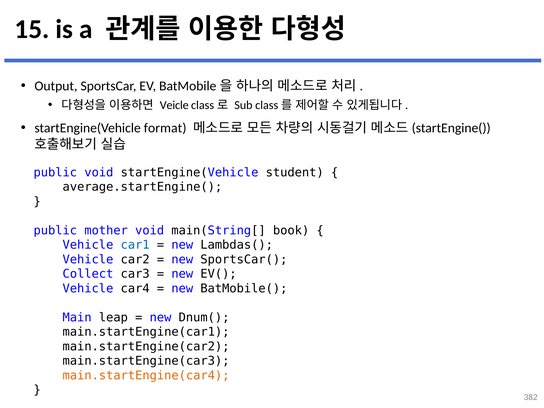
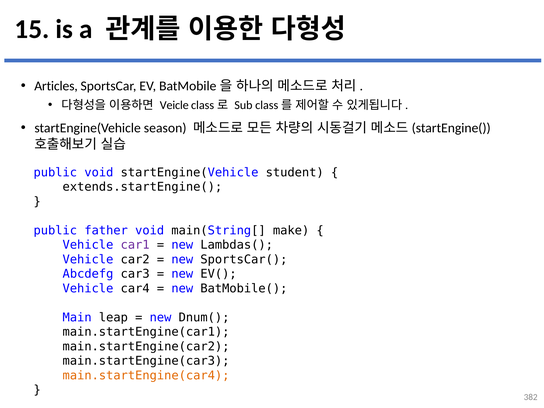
Output: Output -> Articles (56, 86)
format: format -> season (165, 128)
average.startEngine(: average.startEngine( -> extends.startEngine( (142, 187)
mother: mother -> father (106, 230)
book: book -> make (291, 230)
car1 colour: blue -> purple (135, 245)
Collect: Collect -> Abcdefg (88, 274)
